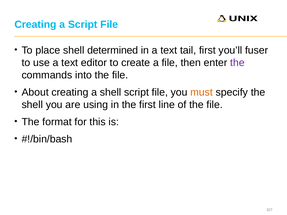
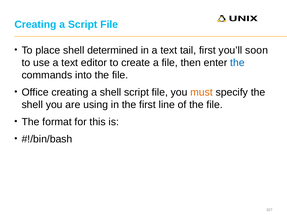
fuser: fuser -> soon (257, 50)
the colour: purple -> blue (237, 63)
About: About -> Office (35, 92)
